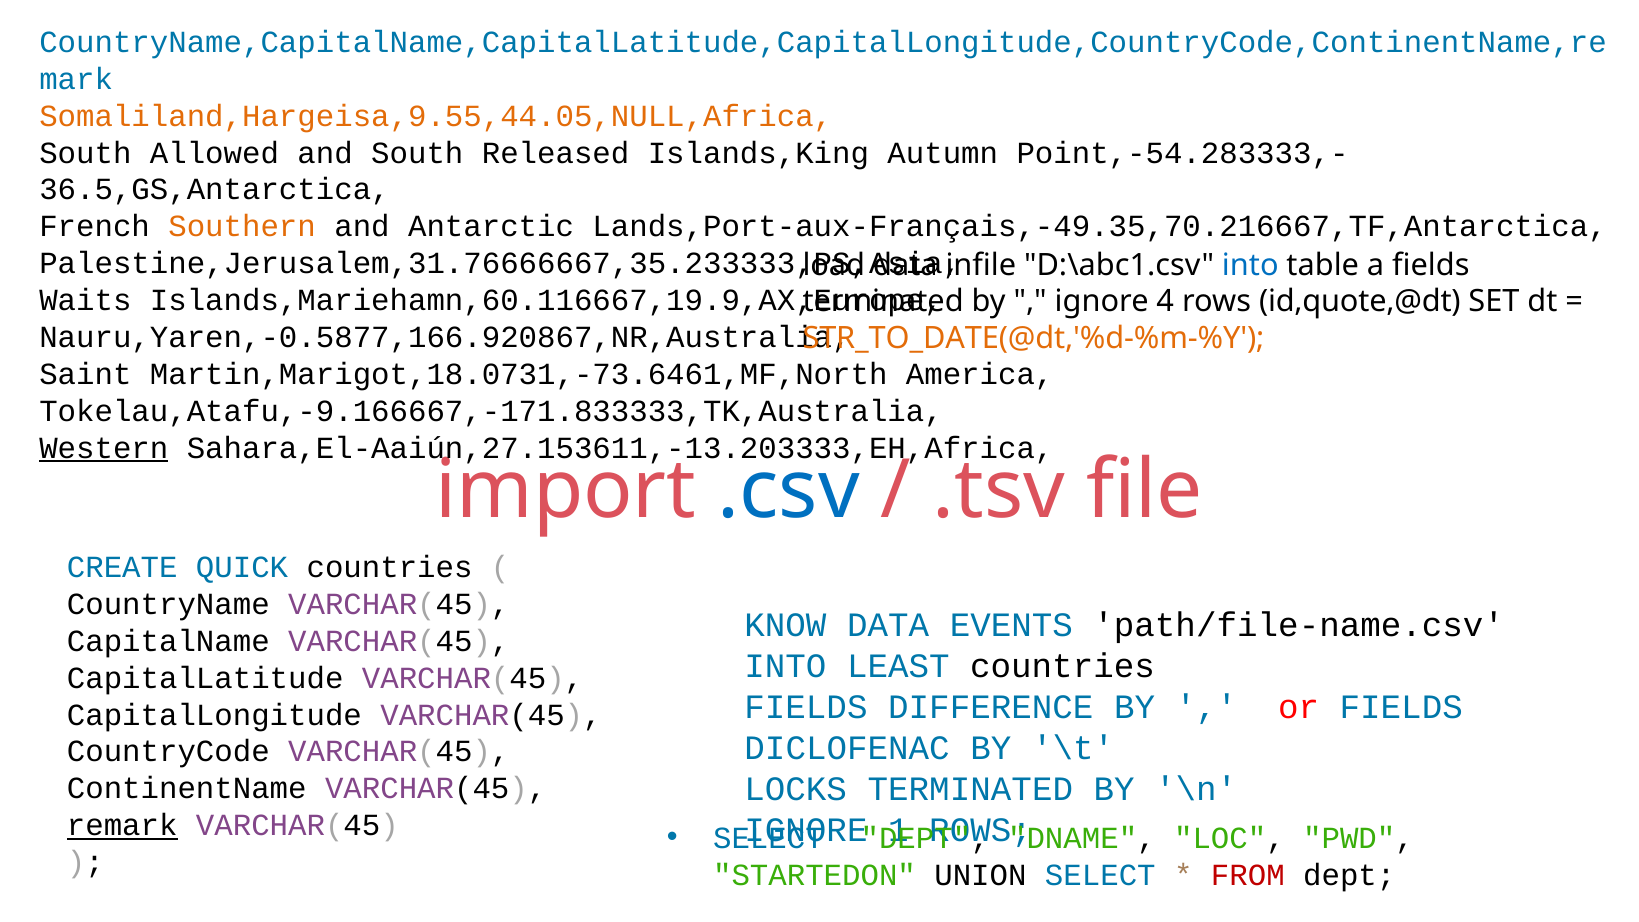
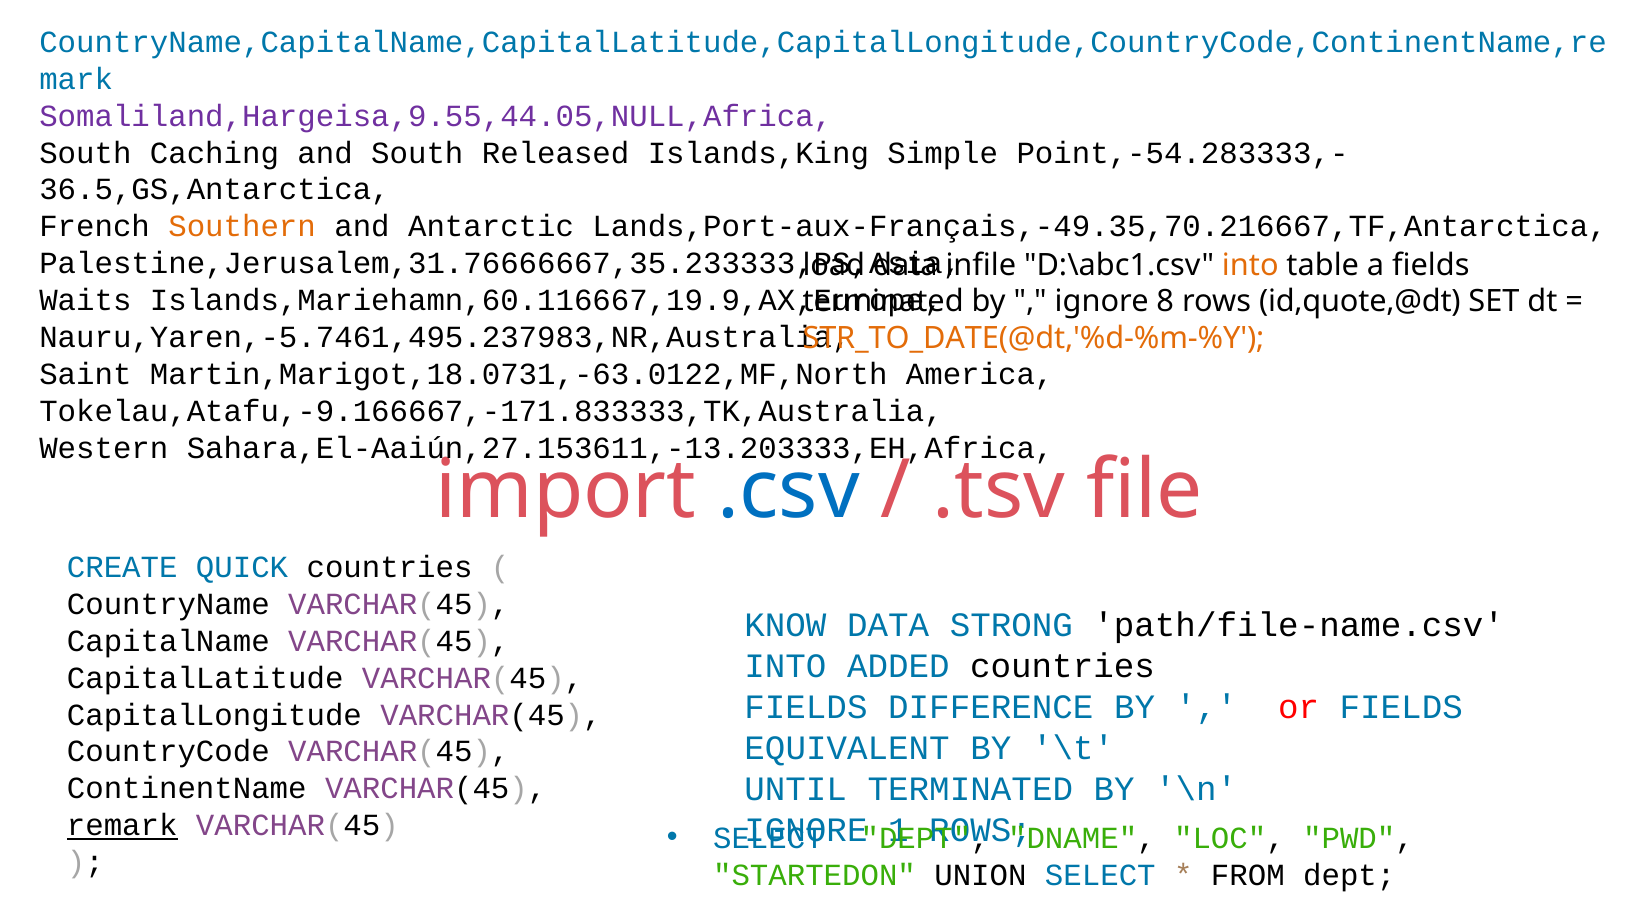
Somaliland,Hargeisa,9.55,44.05,NULL,Africa colour: orange -> purple (436, 116)
Allowed: Allowed -> Caching (214, 153)
Autumn: Autumn -> Simple (943, 153)
into colour: blue -> orange (1250, 265)
4: 4 -> 8 (1165, 302)
Nauru,Yaren,-0.5877,166.920867,NR,Australia: Nauru,Yaren,-0.5877,166.920867,NR,Australia -> Nauru,Yaren,-5.7461,495.237983,NR,Australia (445, 337)
Martin,Marigot,18.0731,-73.6461,MF,North: Martin,Marigot,18.0731,-73.6461,MF,North -> Martin,Marigot,18.0731,-63.0122,MF,North (519, 374)
Western underline: present -> none (104, 448)
EVENTS: EVENTS -> STRONG (1011, 625)
LEAST: LEAST -> ADDED (898, 666)
DICLOFENAC: DICLOFENAC -> EQUIVALENT (847, 748)
LOCKS: LOCKS -> UNTIL (796, 789)
FROM colour: red -> black (1248, 875)
